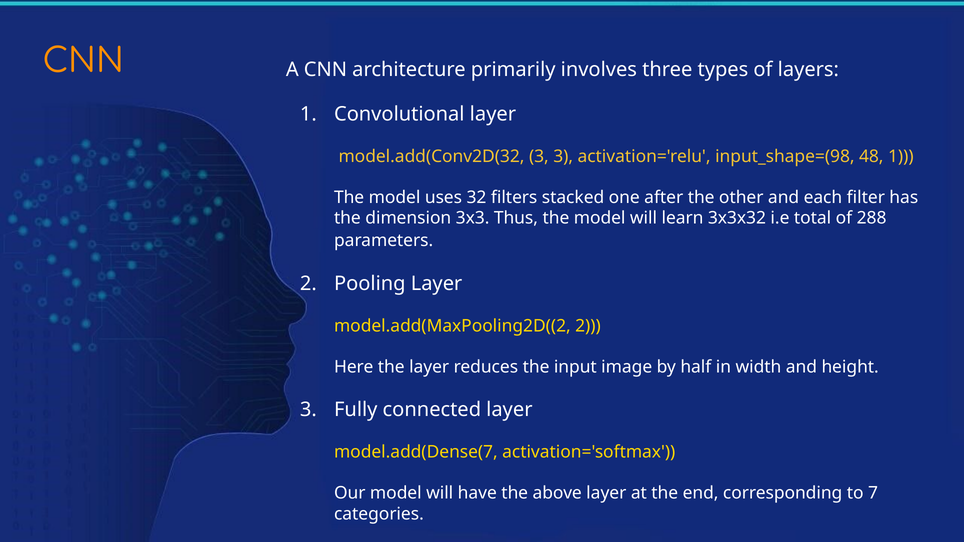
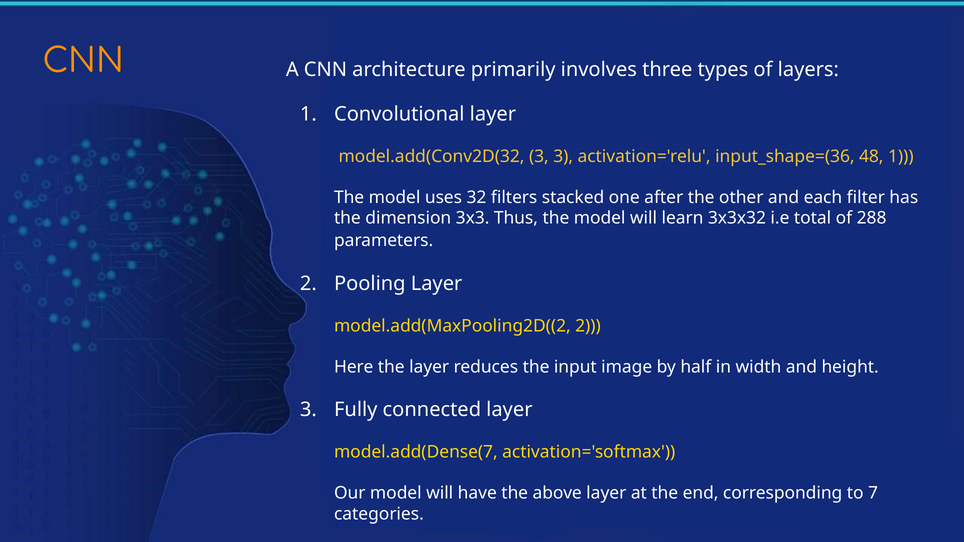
input_shape=(98: input_shape=(98 -> input_shape=(36 (785, 156)
